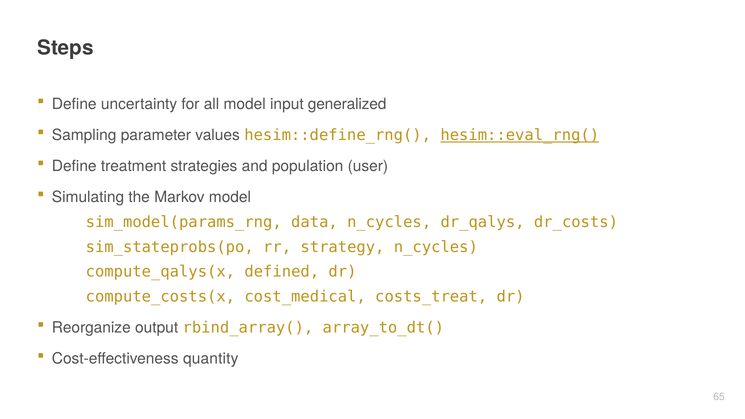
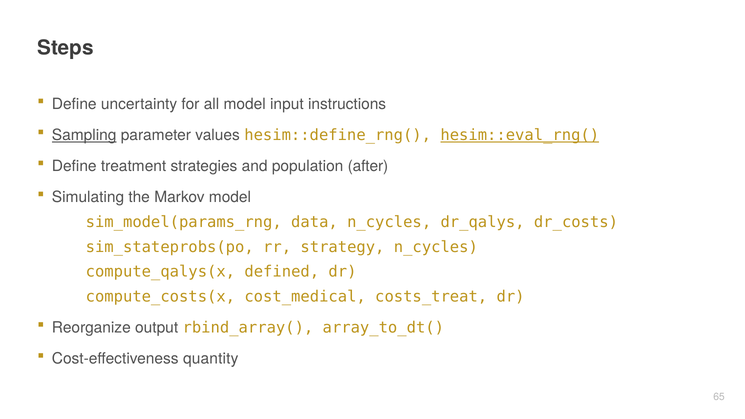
generalized: generalized -> instructions (347, 104)
Sampling underline: none -> present (84, 135)
user: user -> after (368, 166)
